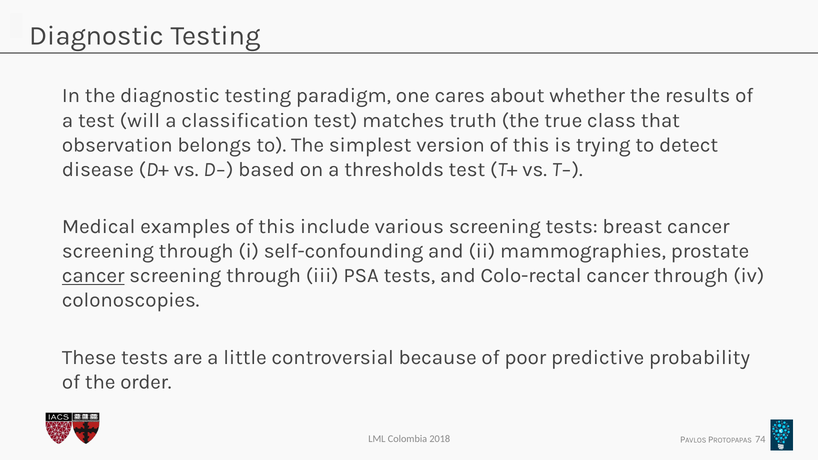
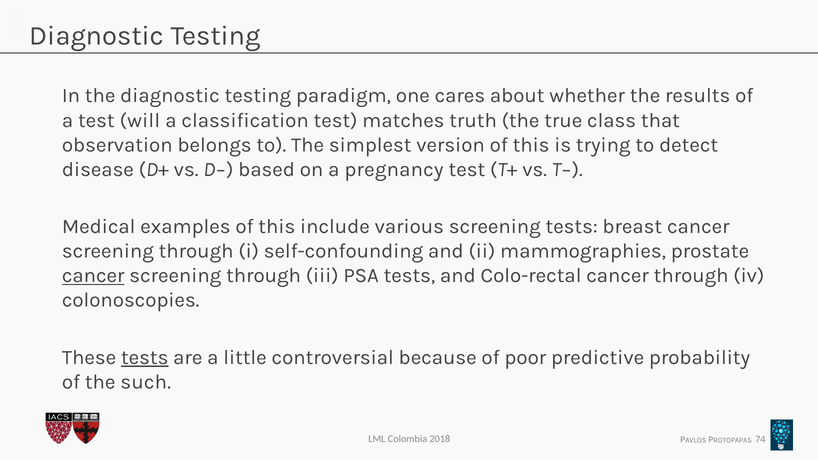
thresholds: thresholds -> pregnancy (394, 169)
tests underline: none -> present (145, 357)
order: order -> such (146, 382)
